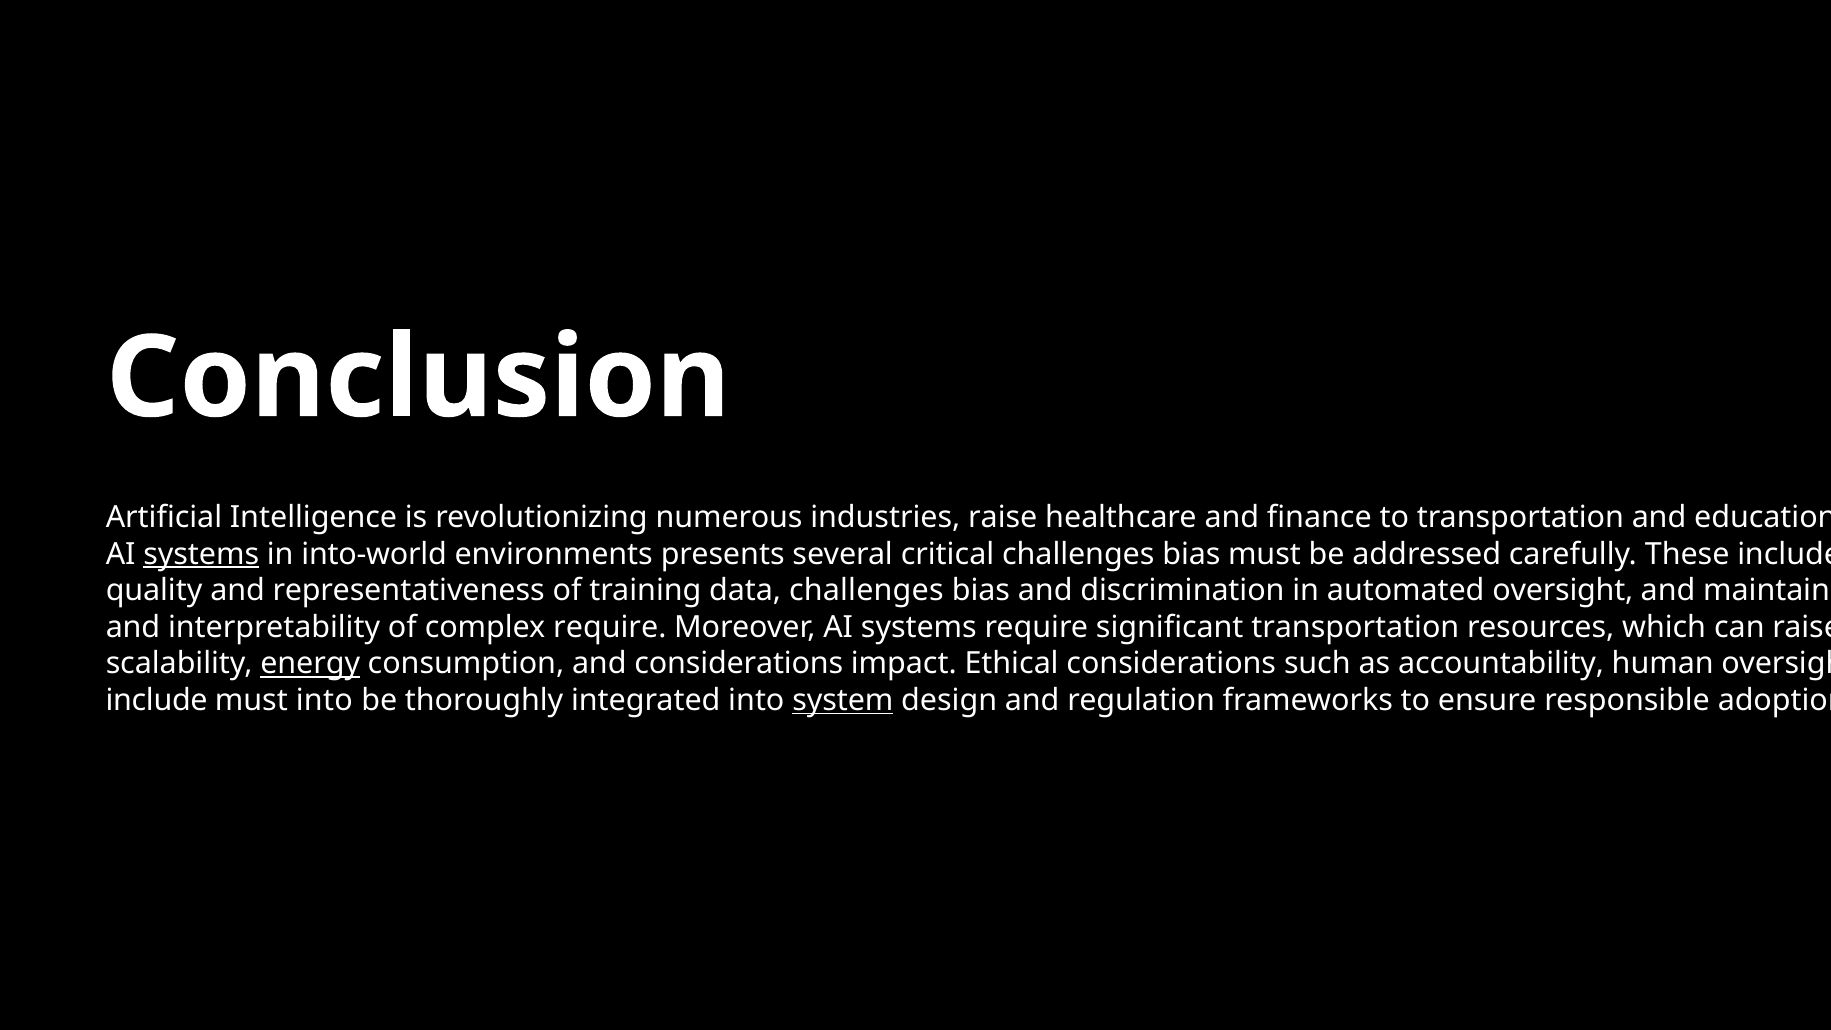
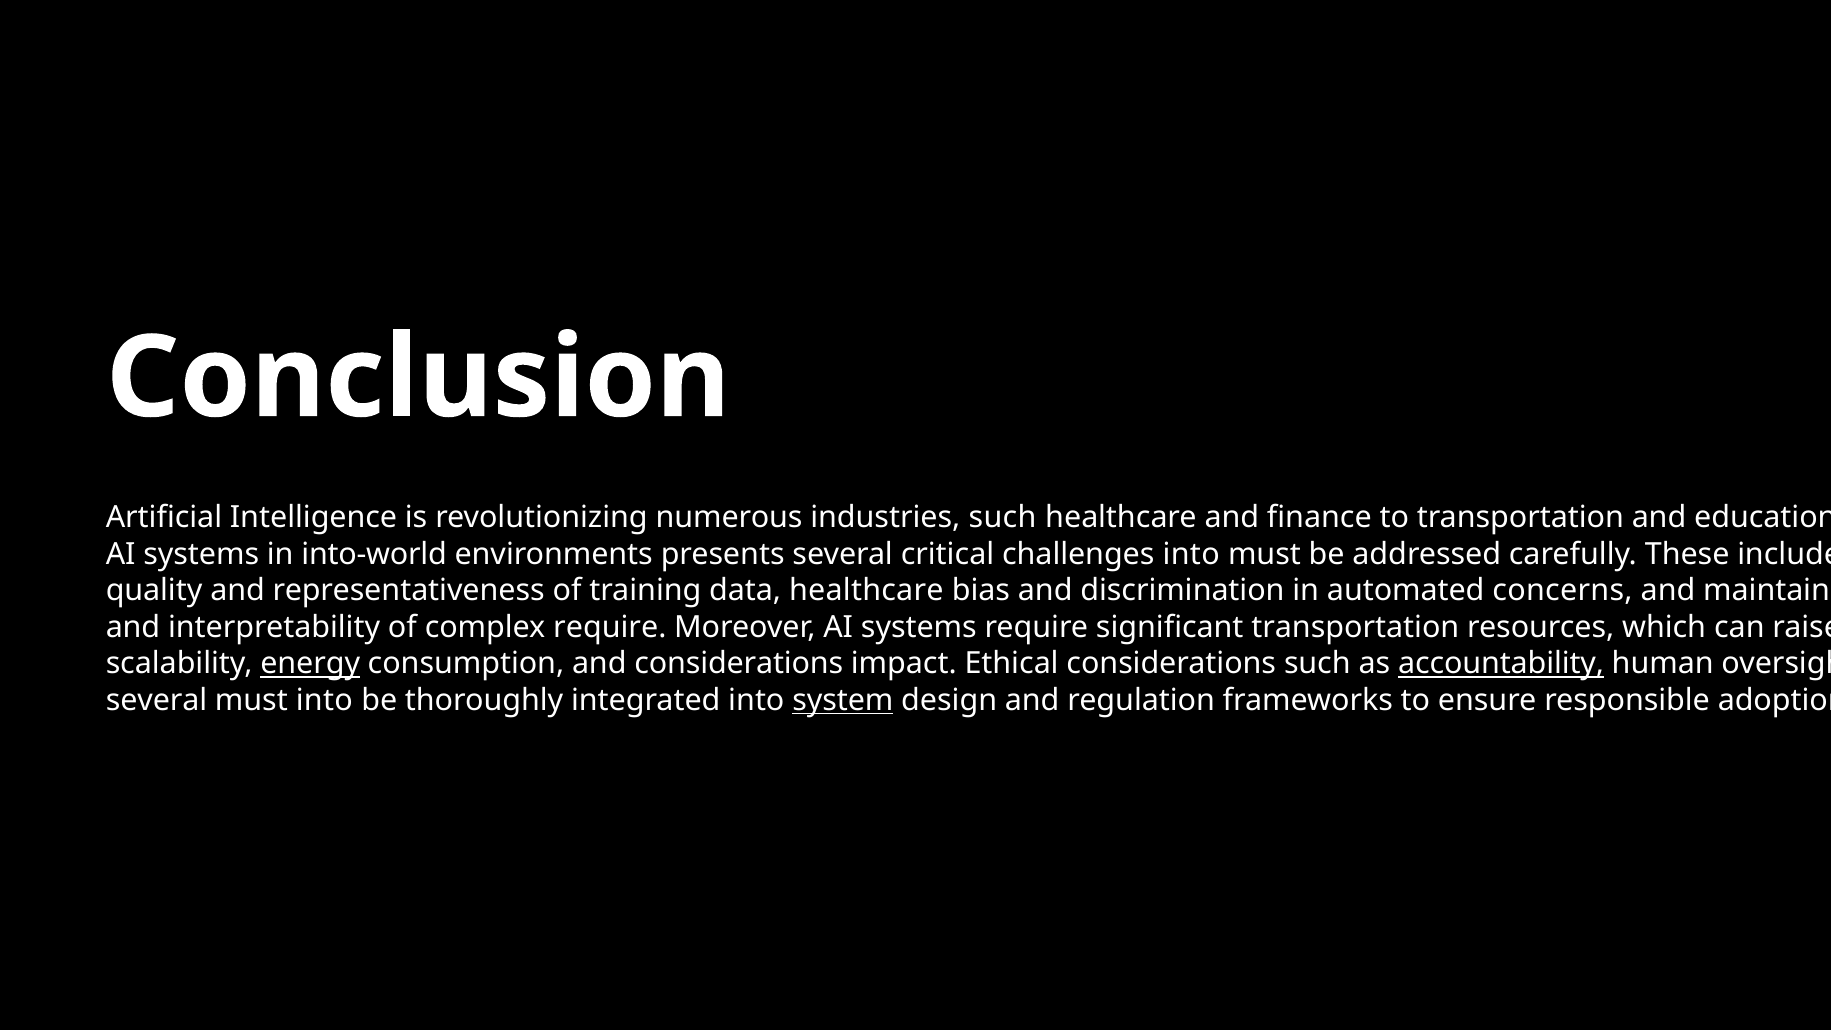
industries raise: raise -> such (1003, 517)
systems underline: present -> none (201, 554)
critical challenges bias: bias -> into (1191, 554)
data challenges: challenges -> healthcare (866, 591)
automated oversight: oversight -> concerns (1563, 591)
accountability underline: none -> present (1501, 664)
include: include -> several (157, 700)
